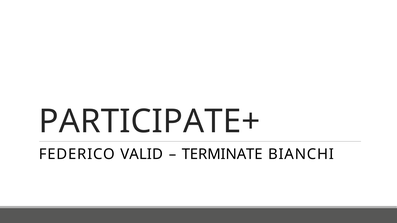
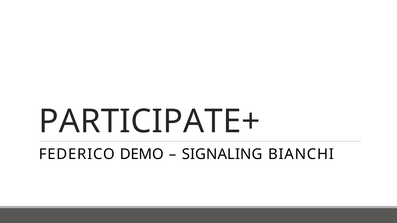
VALID: VALID -> DEMO (142, 155)
TERMINATE: TERMINATE -> SIGNALING (222, 155)
